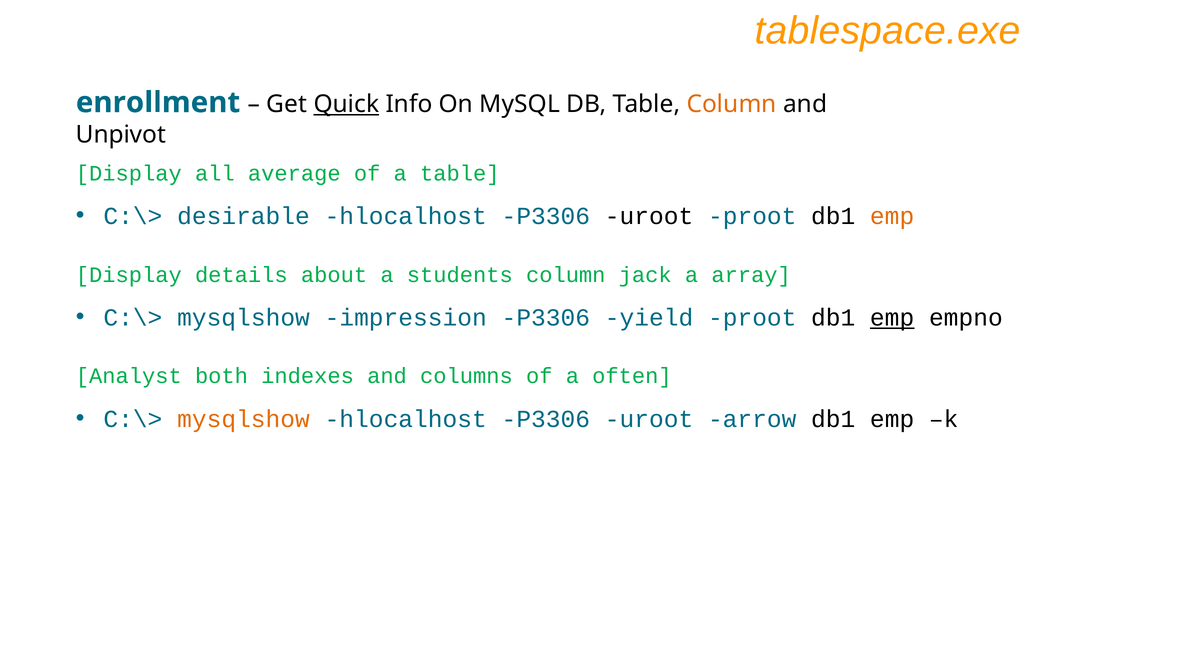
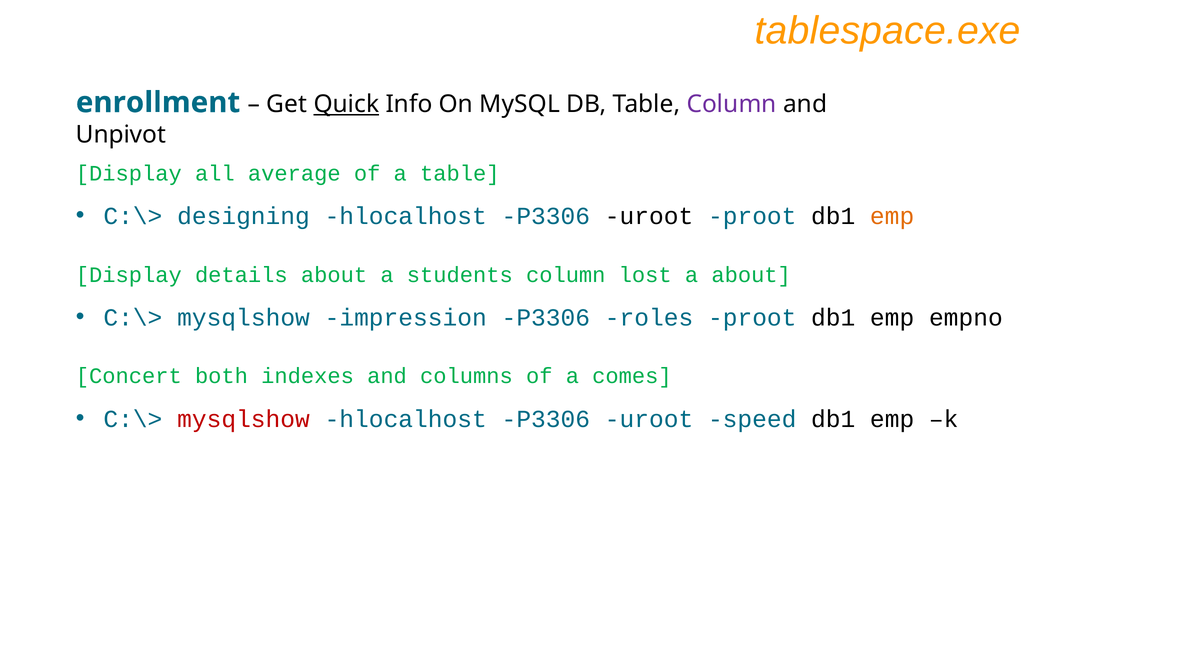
Column colour: orange -> purple (732, 104)
desirable: desirable -> designing (243, 216)
jack: jack -> lost (645, 275)
a array: array -> about (751, 275)
yield: yield -> roles (649, 318)
emp underline: present -> none (892, 318)
Analyst: Analyst -> Concert (129, 376)
often: often -> comes (632, 376)
mysqlshow colour: orange -> red (243, 419)
arrow: arrow -> speed (752, 419)
